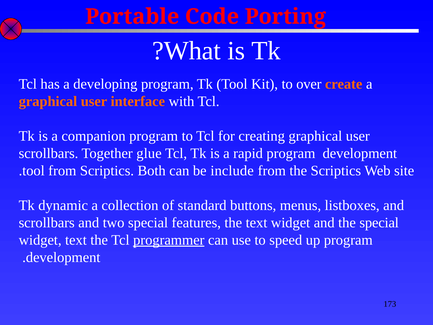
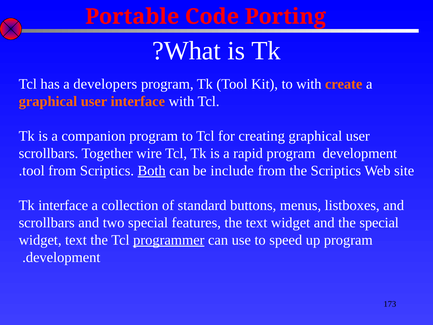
developing: developing -> developers (105, 84)
to over: over -> with (309, 84)
glue: glue -> wire (149, 153)
Both underline: none -> present (152, 171)
Tk dynamic: dynamic -> interface (63, 205)
